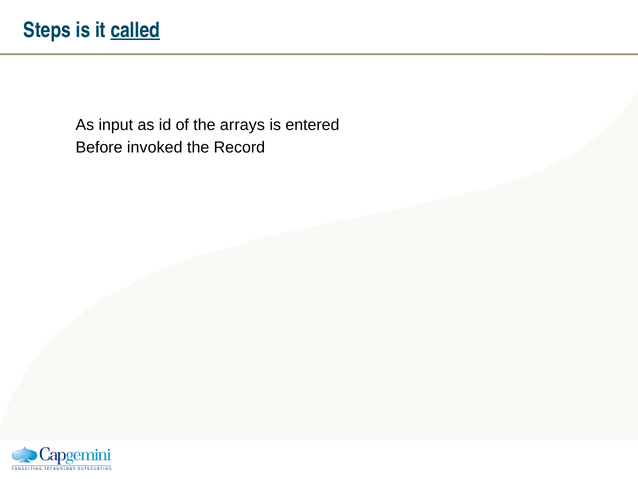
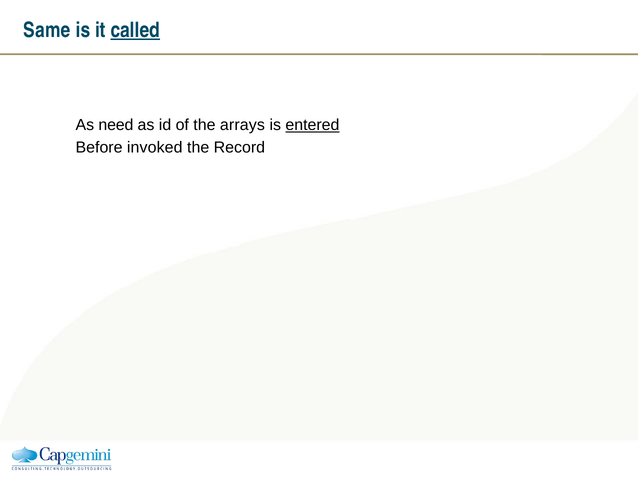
Steps: Steps -> Same (47, 30)
input: input -> need (116, 125)
entered underline: none -> present (312, 125)
